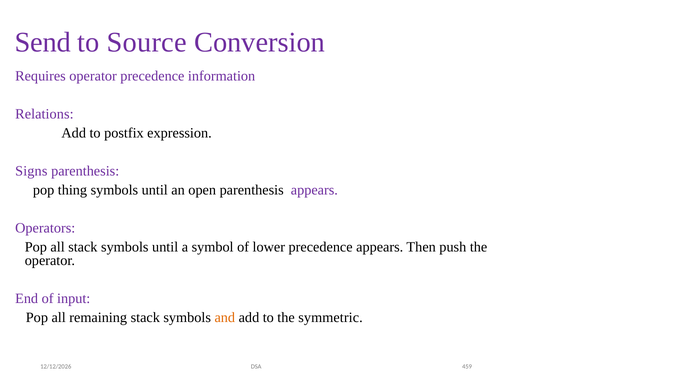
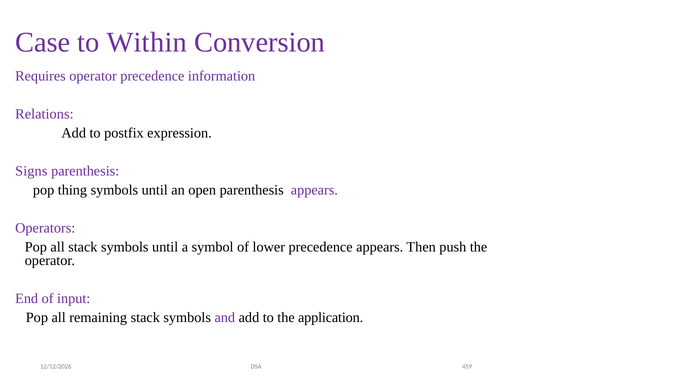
Send: Send -> Case (43, 42)
Source: Source -> Within (147, 42)
and colour: orange -> purple (225, 318)
symmetric: symmetric -> application (331, 318)
